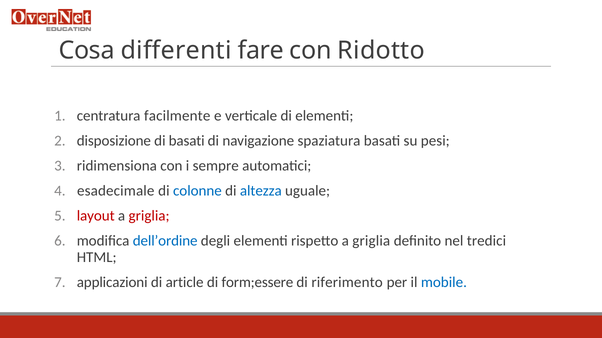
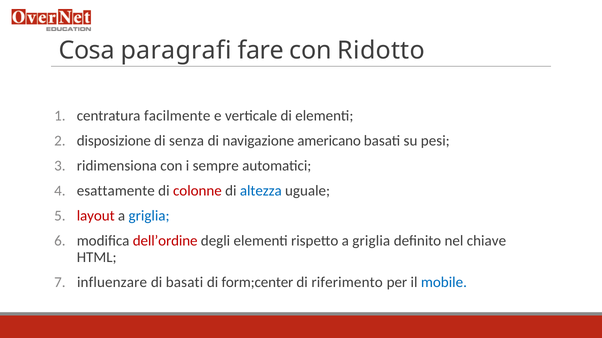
differenti: differenti -> paragrafi (176, 50)
di basati: basati -> senza (187, 141)
spaziatura: spaziatura -> americano (329, 141)
esadecimale: esadecimale -> esattamente (116, 191)
colonne colour: blue -> red (197, 191)
griglia colour: red -> blue (149, 216)
dell’ordine colour: blue -> red (165, 241)
tredici: tredici -> chiave (486, 241)
applicazioni: applicazioni -> influenzare (112, 283)
di article: article -> basati (185, 283)
form;essere: form;essere -> form;center (257, 283)
